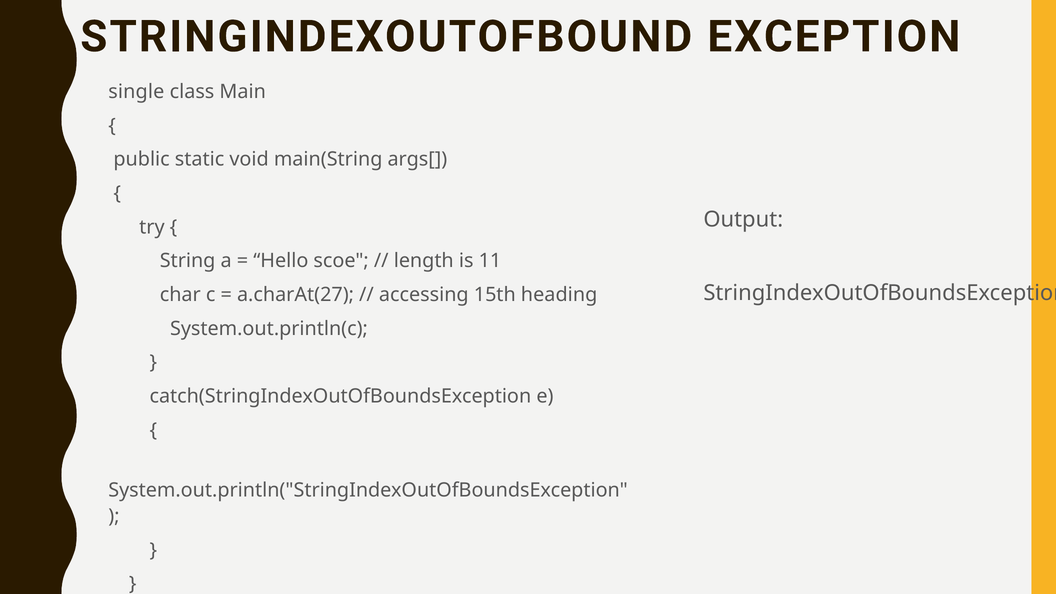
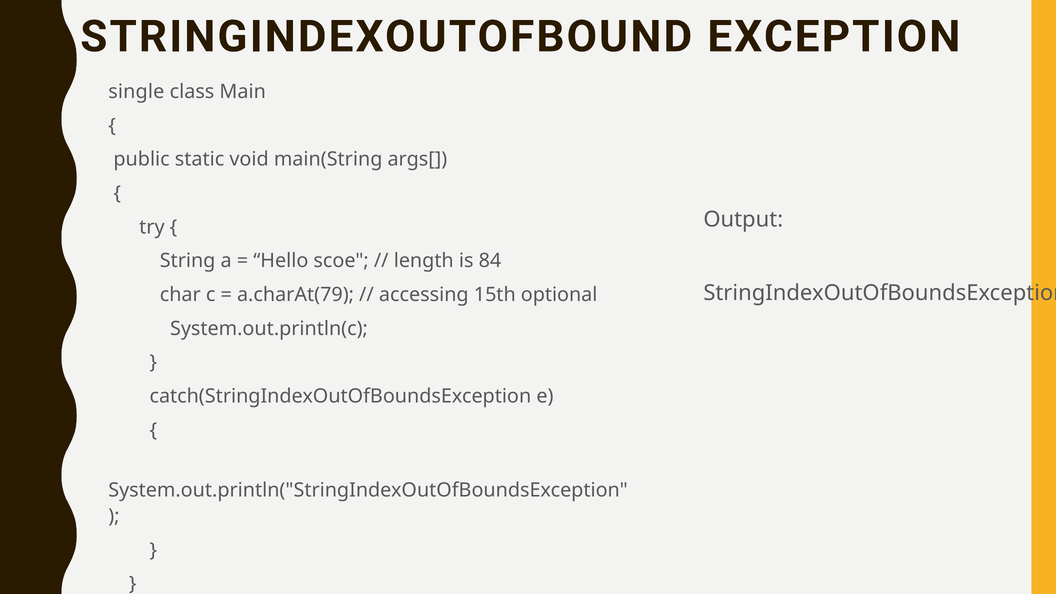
11: 11 -> 84 (490, 261)
a.charAt(27: a.charAt(27 -> a.charAt(79 (296, 295)
heading: heading -> optional (559, 295)
